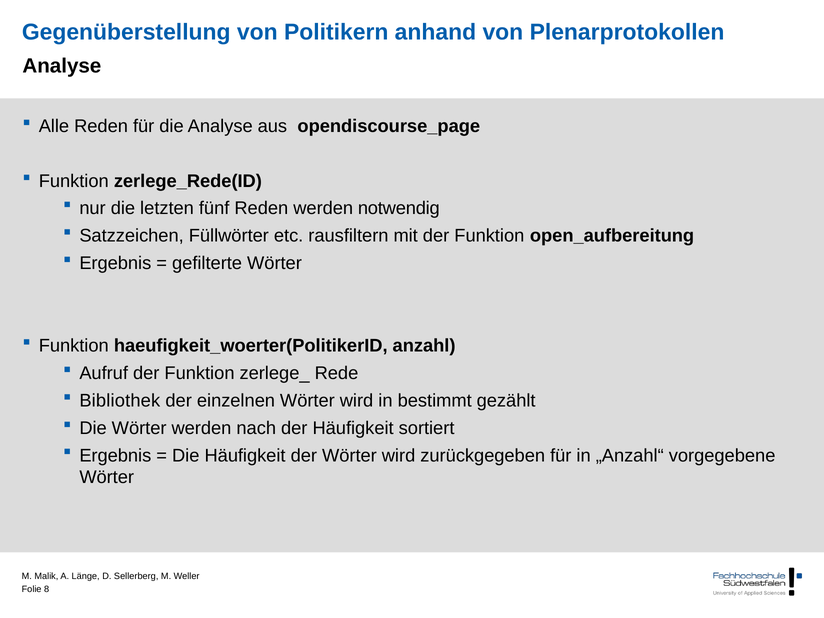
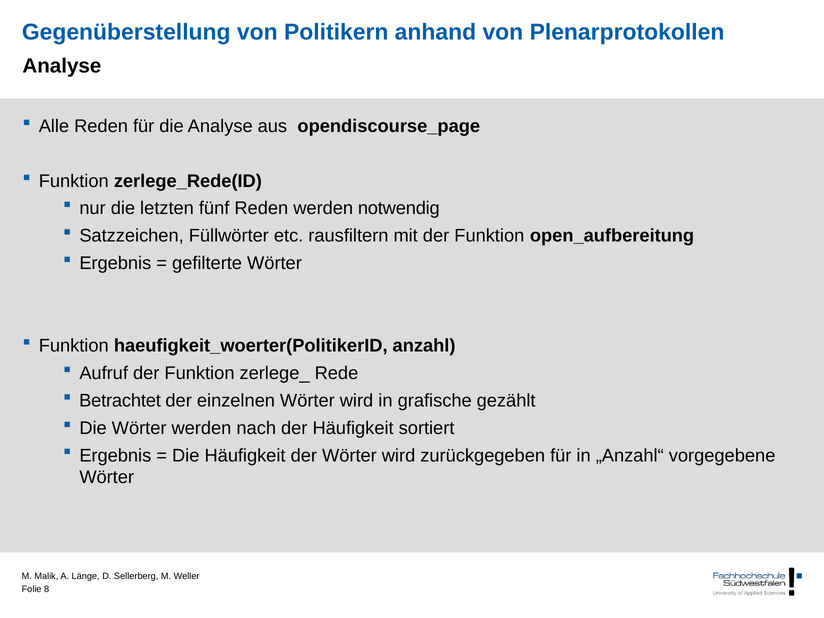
Bibliothek: Bibliothek -> Betrachtet (120, 401)
bestimmt: bestimmt -> grafische (435, 401)
